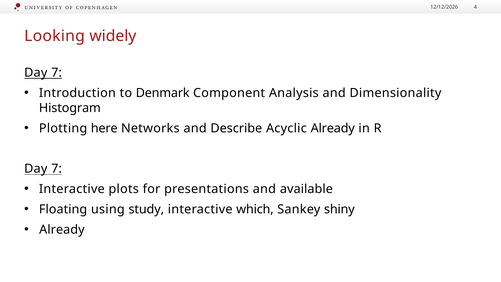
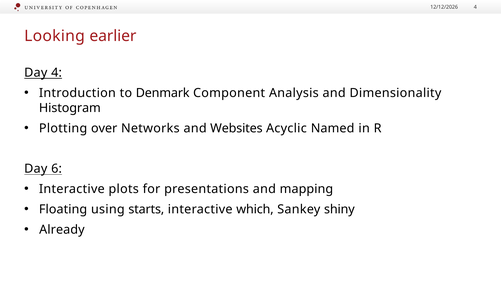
widely: widely -> earlier (113, 36)
7: 7 -> 4 (57, 73)
here: here -> over (104, 128)
Describe: Describe -> Websites (236, 128)
Acyclic Already: Already -> Named (333, 128)
7: 7 -> 6 (57, 169)
available: available -> mapping (306, 189)
study: study -> starts (146, 209)
